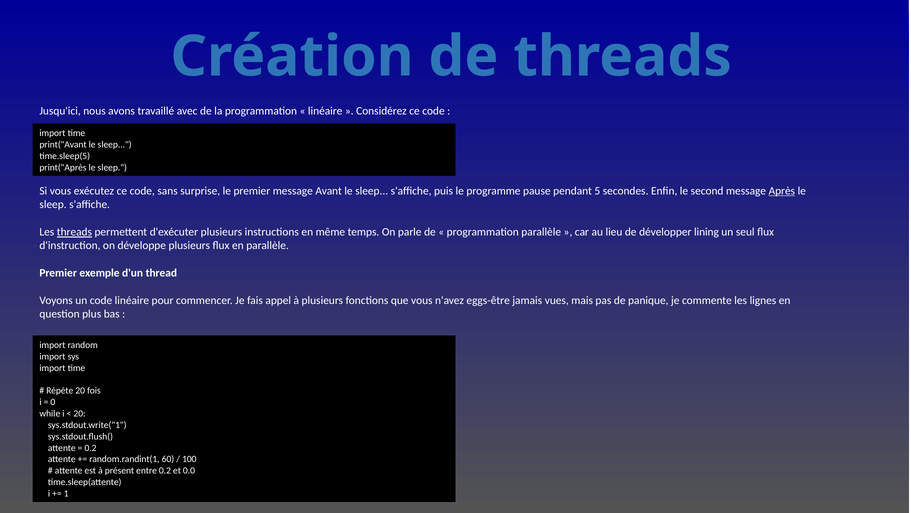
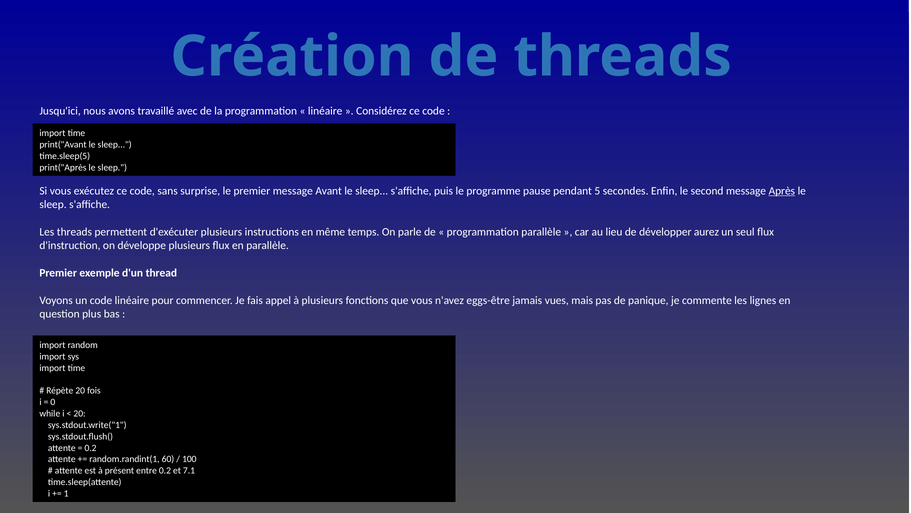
threads underline: present -> none (74, 232)
lining: lining -> aurez (706, 232)
0.0: 0.0 -> 7.1 (189, 470)
